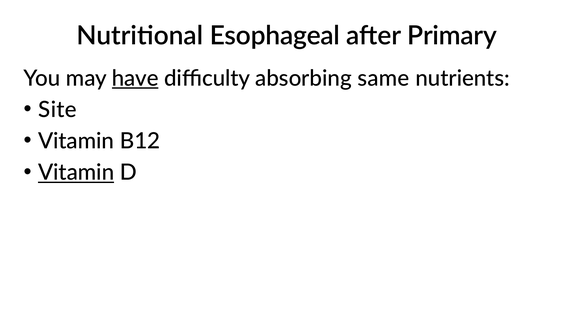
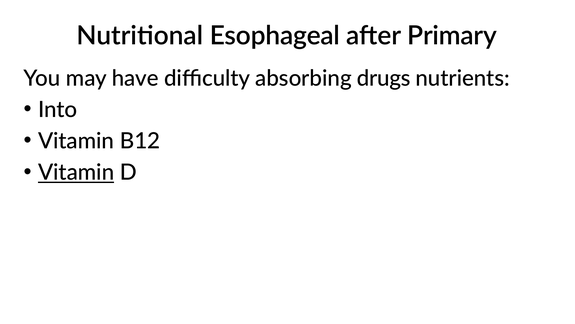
have underline: present -> none (135, 78)
same: same -> drugs (384, 78)
Site: Site -> Into (58, 110)
